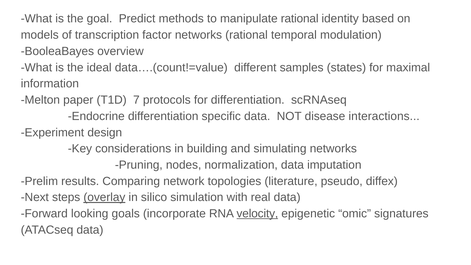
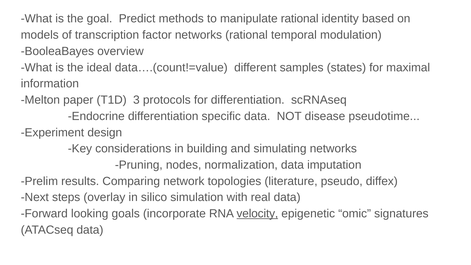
7: 7 -> 3 (136, 100)
interactions: interactions -> pseudotime (384, 116)
overlay underline: present -> none (104, 197)
